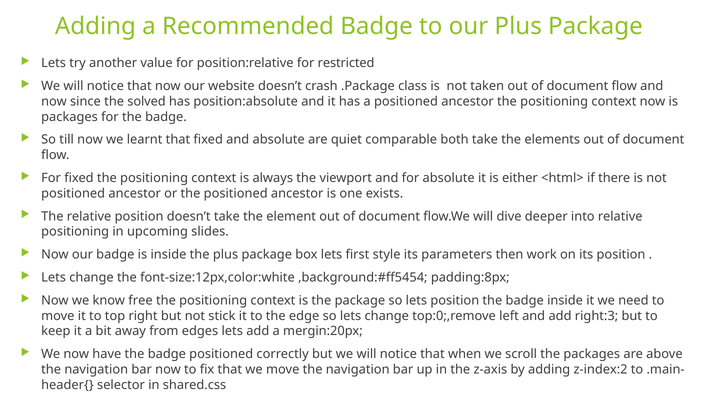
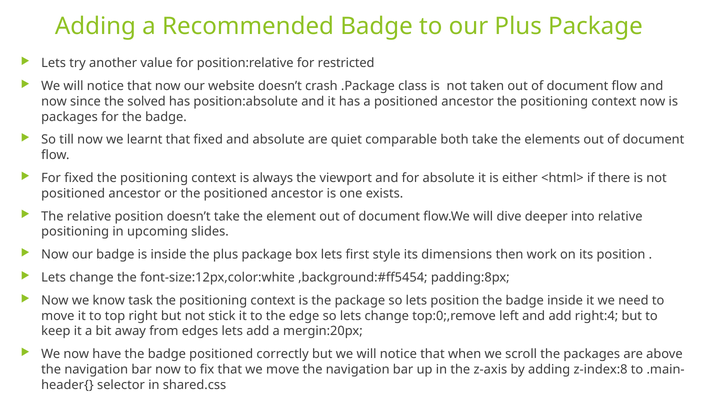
parameters: parameters -> dimensions (457, 255)
free: free -> task (141, 301)
right:3: right:3 -> right:4 (597, 316)
z-index:2: z-index:2 -> z-index:8 (601, 370)
